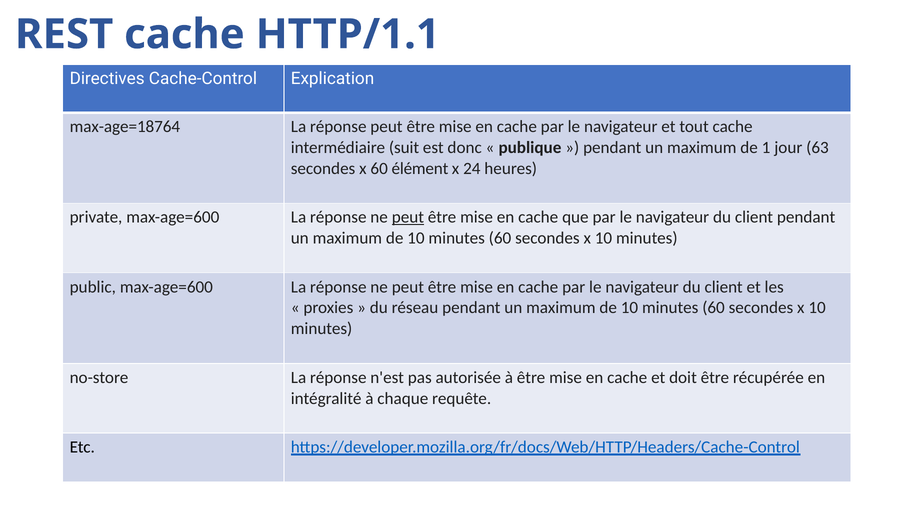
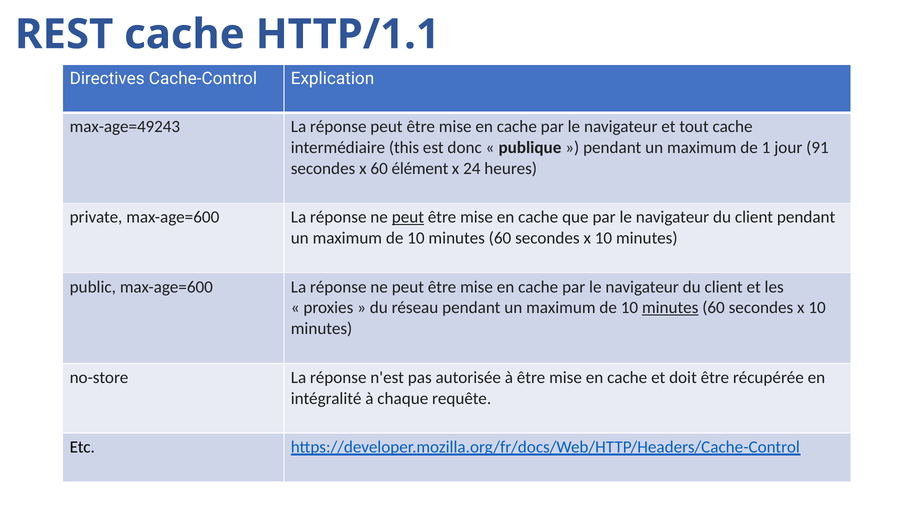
max-age=18764: max-age=18764 -> max-age=49243 (125, 127)
suit: suit -> this (404, 148)
63: 63 -> 91 (817, 148)
minutes underline: none -> present (670, 308)
